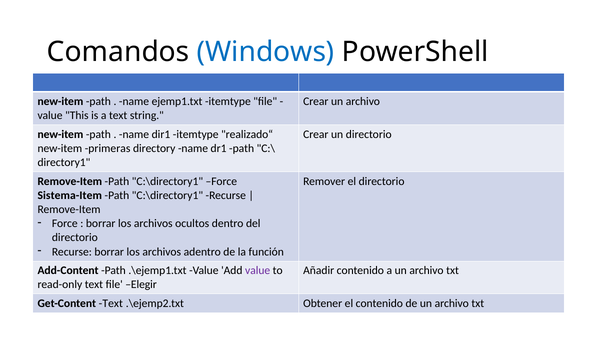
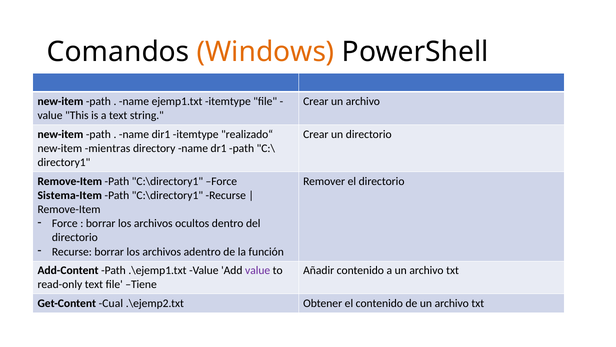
Windows colour: blue -> orange (266, 52)
primeras: primeras -> mientras (108, 148)
Elegir: Elegir -> Tiene (141, 284)
Get-Content Text: Text -> Cual (111, 303)
